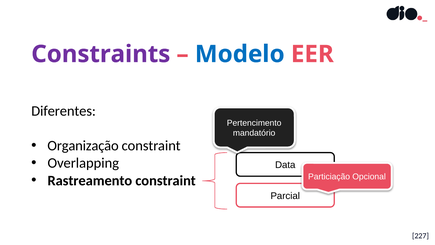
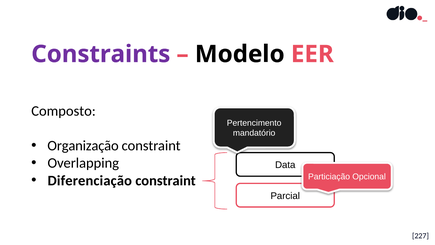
Modelo colour: blue -> black (240, 54)
Diferentes: Diferentes -> Composto (63, 111)
Rastreamento: Rastreamento -> Diferenciação (90, 180)
